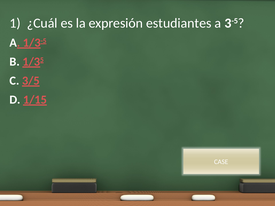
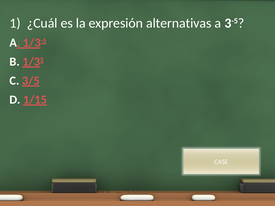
estudiantes: estudiantes -> alternativas (179, 23)
